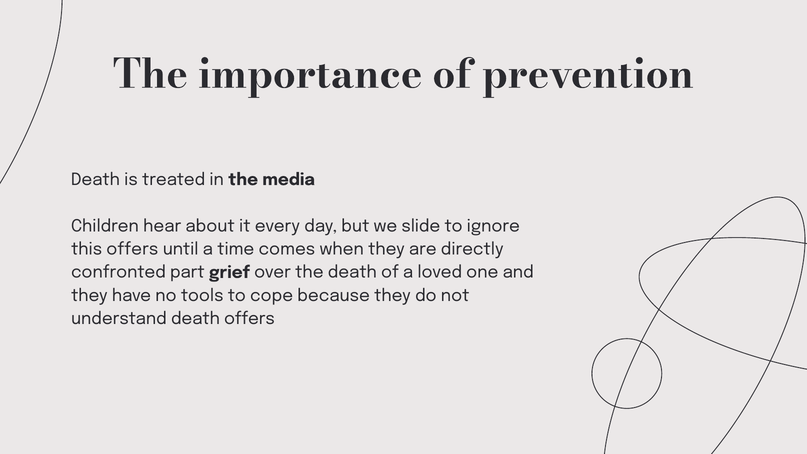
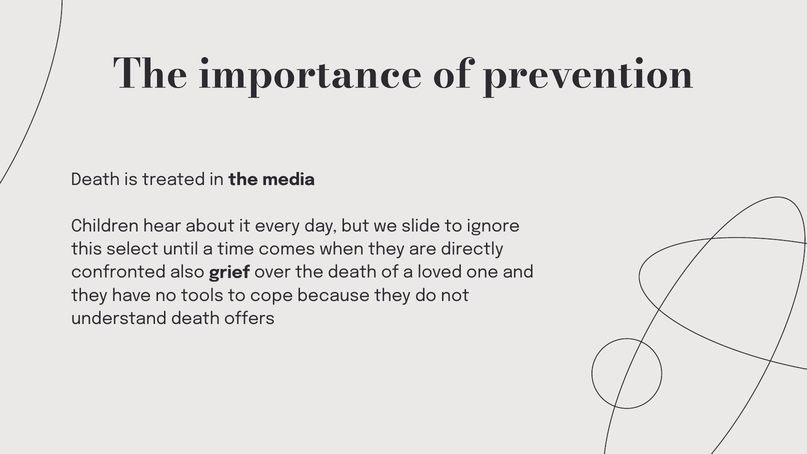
this offers: offers -> select (133, 249)
part: part -> also (187, 272)
